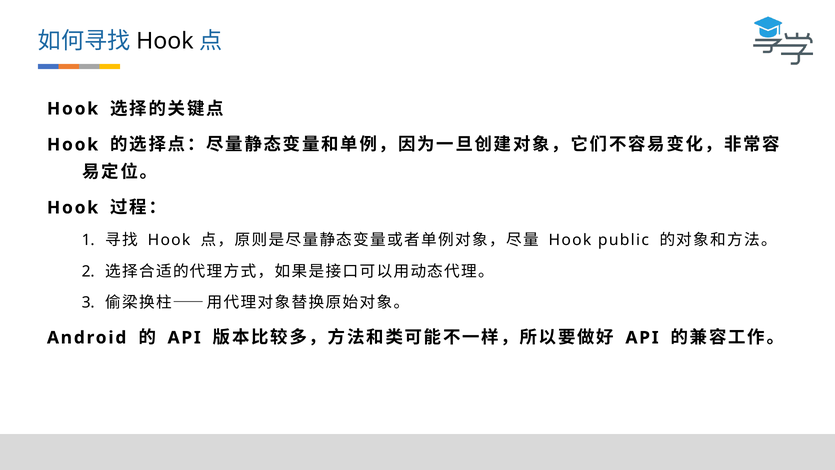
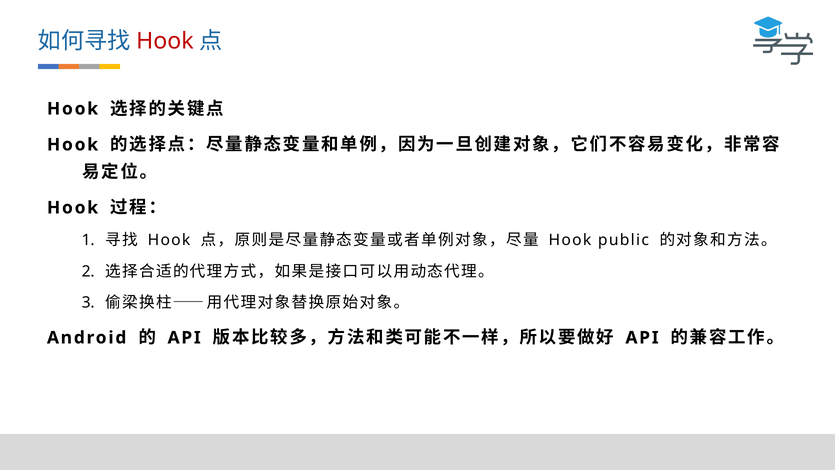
Hook colour: black -> red (165, 41)
